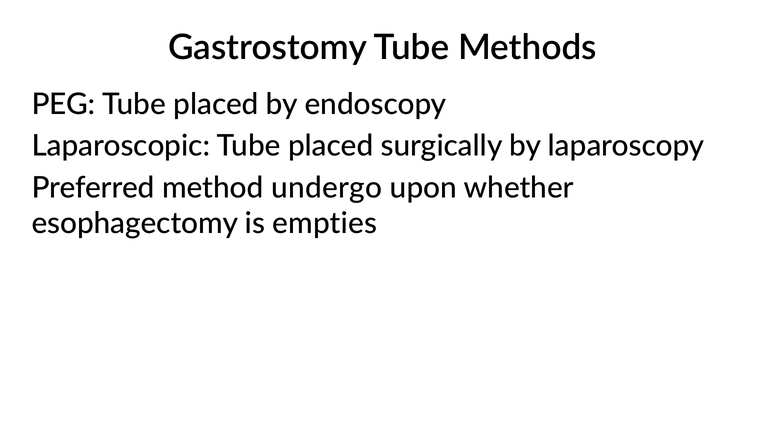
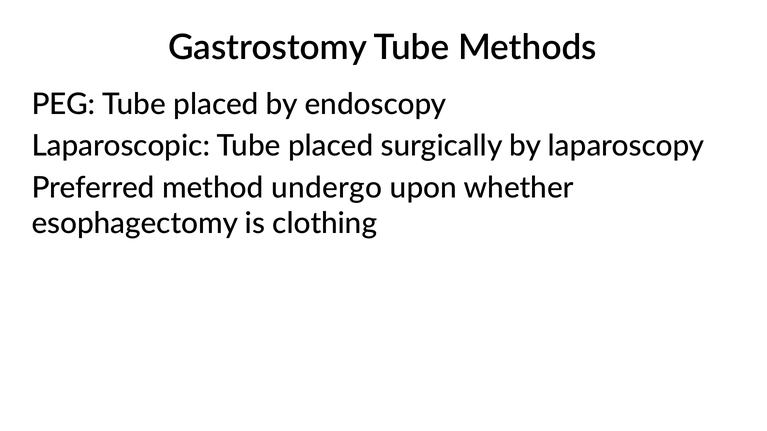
empties: empties -> clothing (325, 224)
